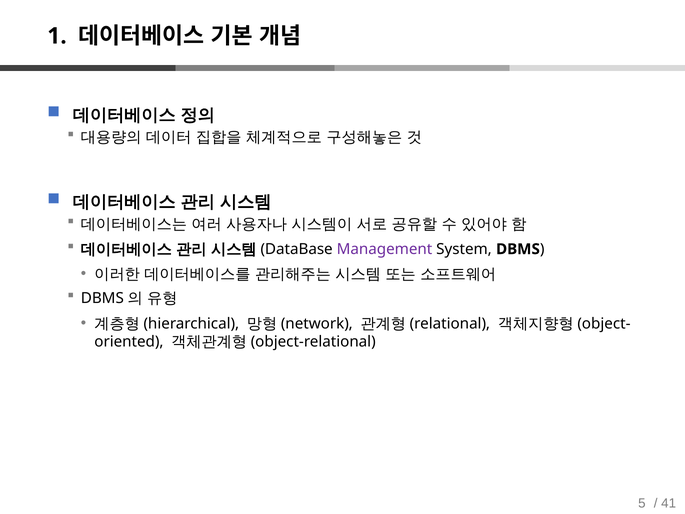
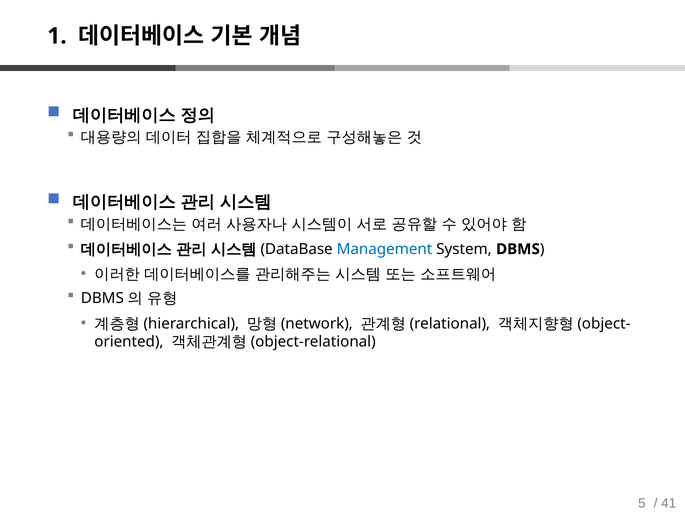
Management colour: purple -> blue (385, 249)
